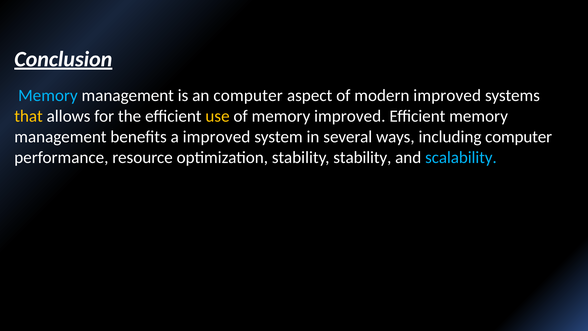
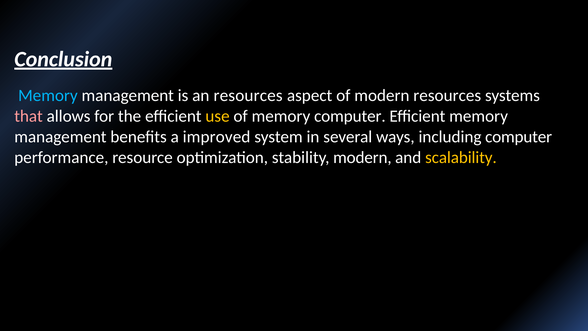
an computer: computer -> resources (248, 96)
modern improved: improved -> resources (447, 96)
that colour: yellow -> pink (29, 116)
memory improved: improved -> computer (350, 116)
stability stability: stability -> modern (362, 157)
scalability colour: light blue -> yellow (461, 157)
